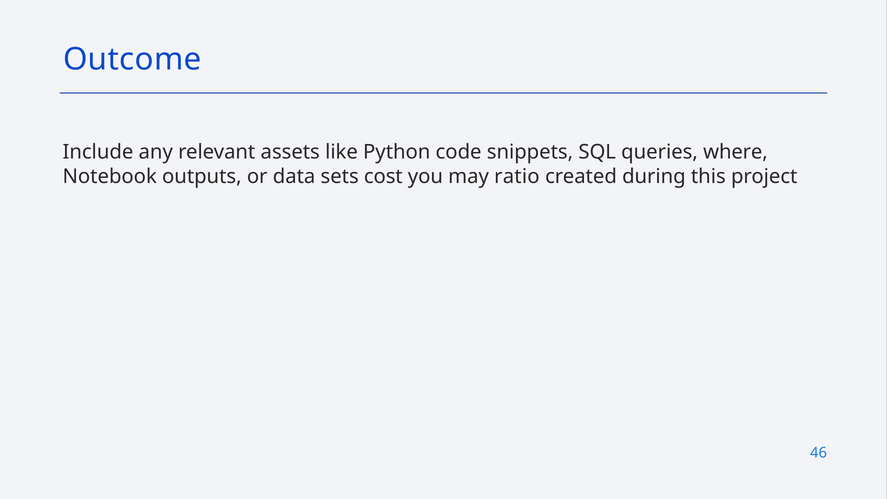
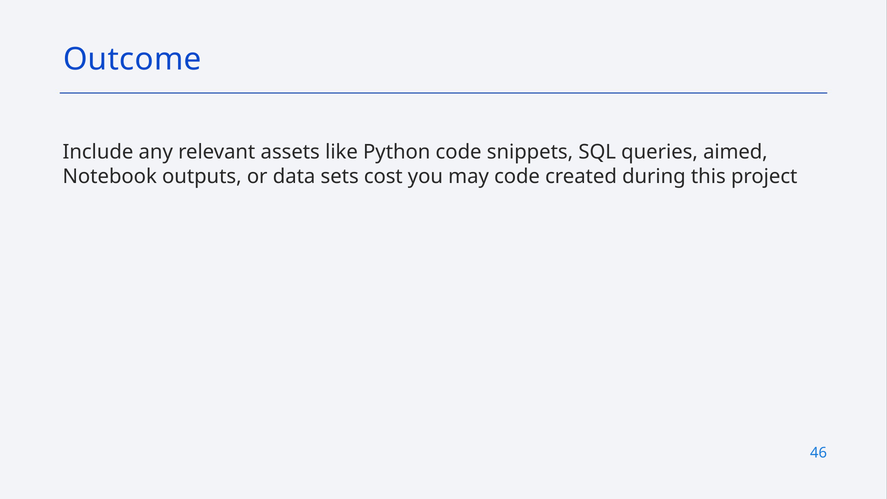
where: where -> aimed (735, 152)
may ratio: ratio -> code (517, 176)
